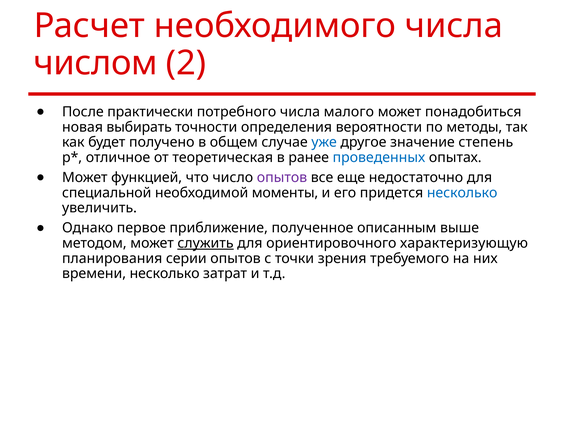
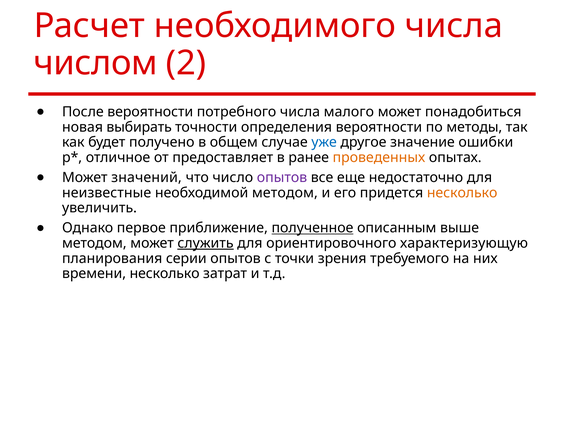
После практически: практически -> вероятности (150, 112)
степень: степень -> ошибки (486, 142)
теоретическая: теоретическая -> предоставляет (223, 158)
проведенных colour: blue -> orange (379, 158)
функцией: функцией -> значений (147, 178)
специальной: специальной -> неизвестные (107, 193)
необходимой моменты: моменты -> методом (285, 193)
несколько colour: blue -> orange (462, 193)
полученное underline: none -> present (312, 228)
